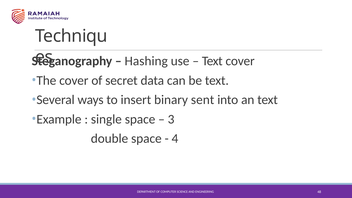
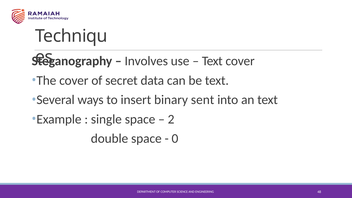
Hashing: Hashing -> Involves (146, 61)
3: 3 -> 2 (171, 119)
4: 4 -> 0 (175, 139)
